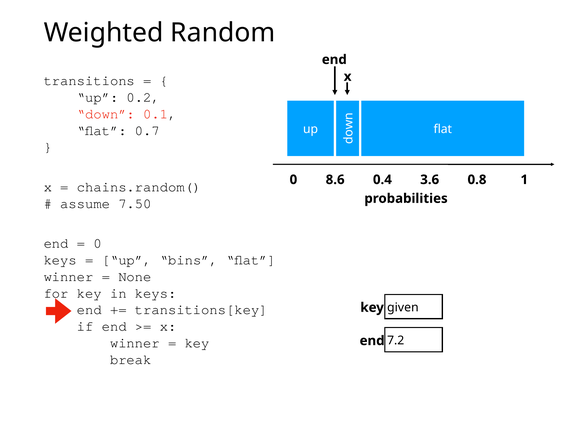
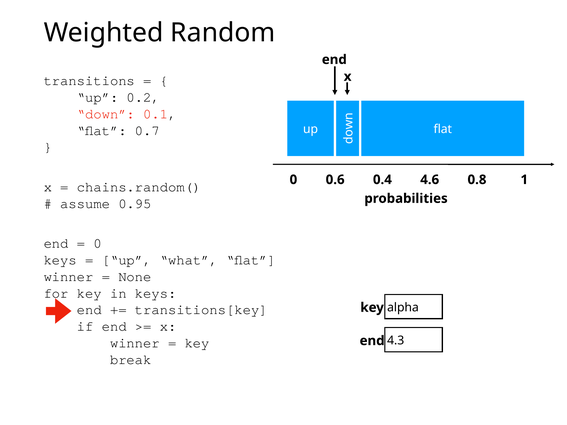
8.6: 8.6 -> 0.6 (335, 180)
3.6: 3.6 -> 4.6 (430, 180)
7.50: 7.50 -> 0.95 (135, 204)
bins: bins -> what (189, 260)
given: given -> alpha (403, 308)
7.2: 7.2 -> 4.3 (396, 341)
